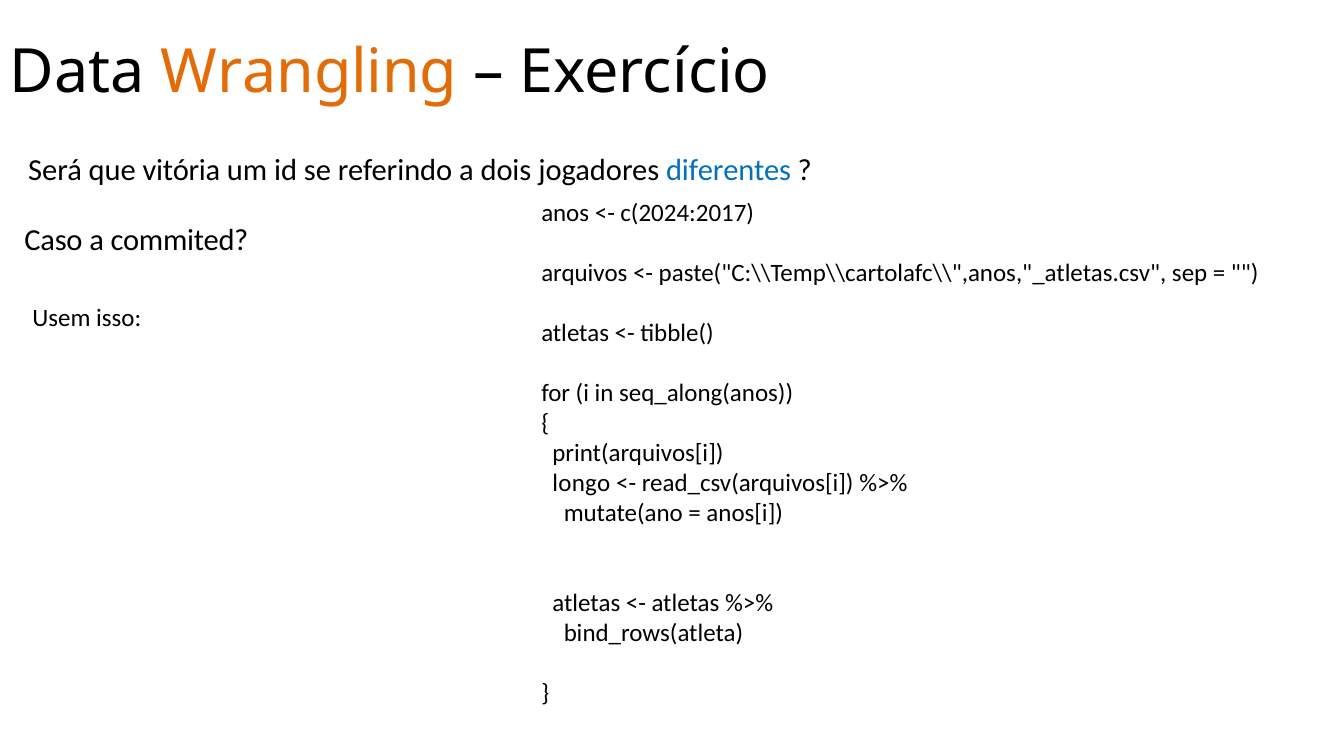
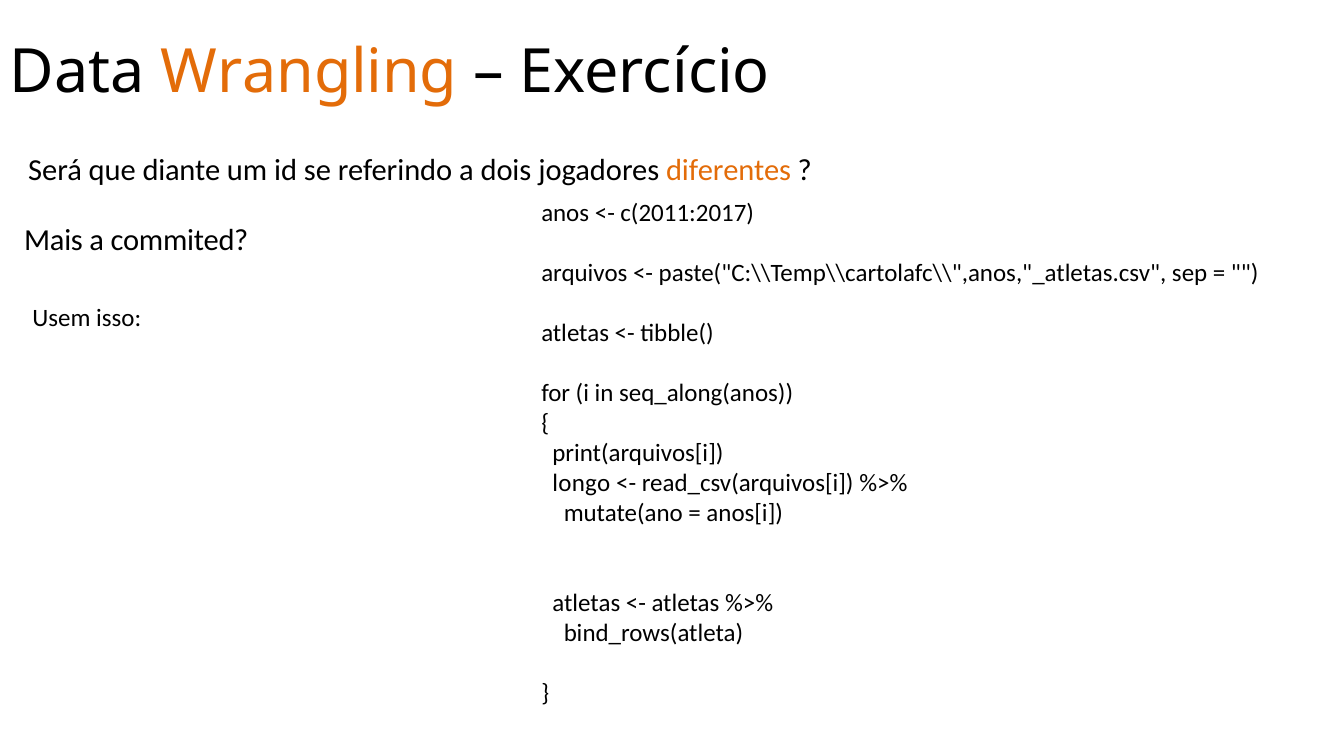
vitória: vitória -> diante (181, 170)
diferentes colour: blue -> orange (729, 170)
c(2024:2017: c(2024:2017 -> c(2011:2017 (687, 214)
Caso: Caso -> Mais (54, 241)
